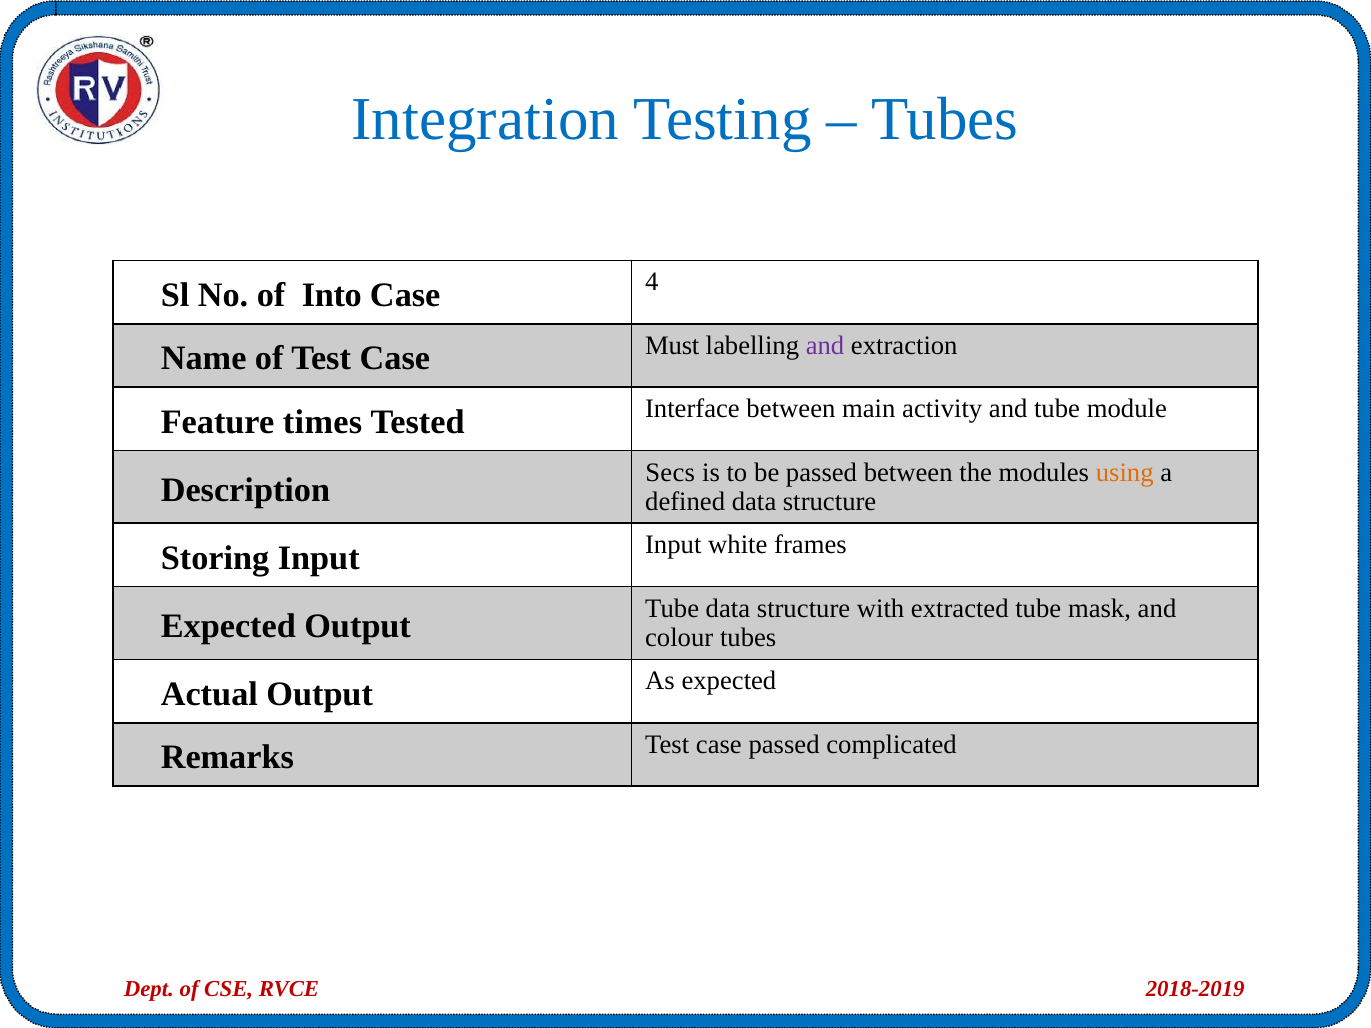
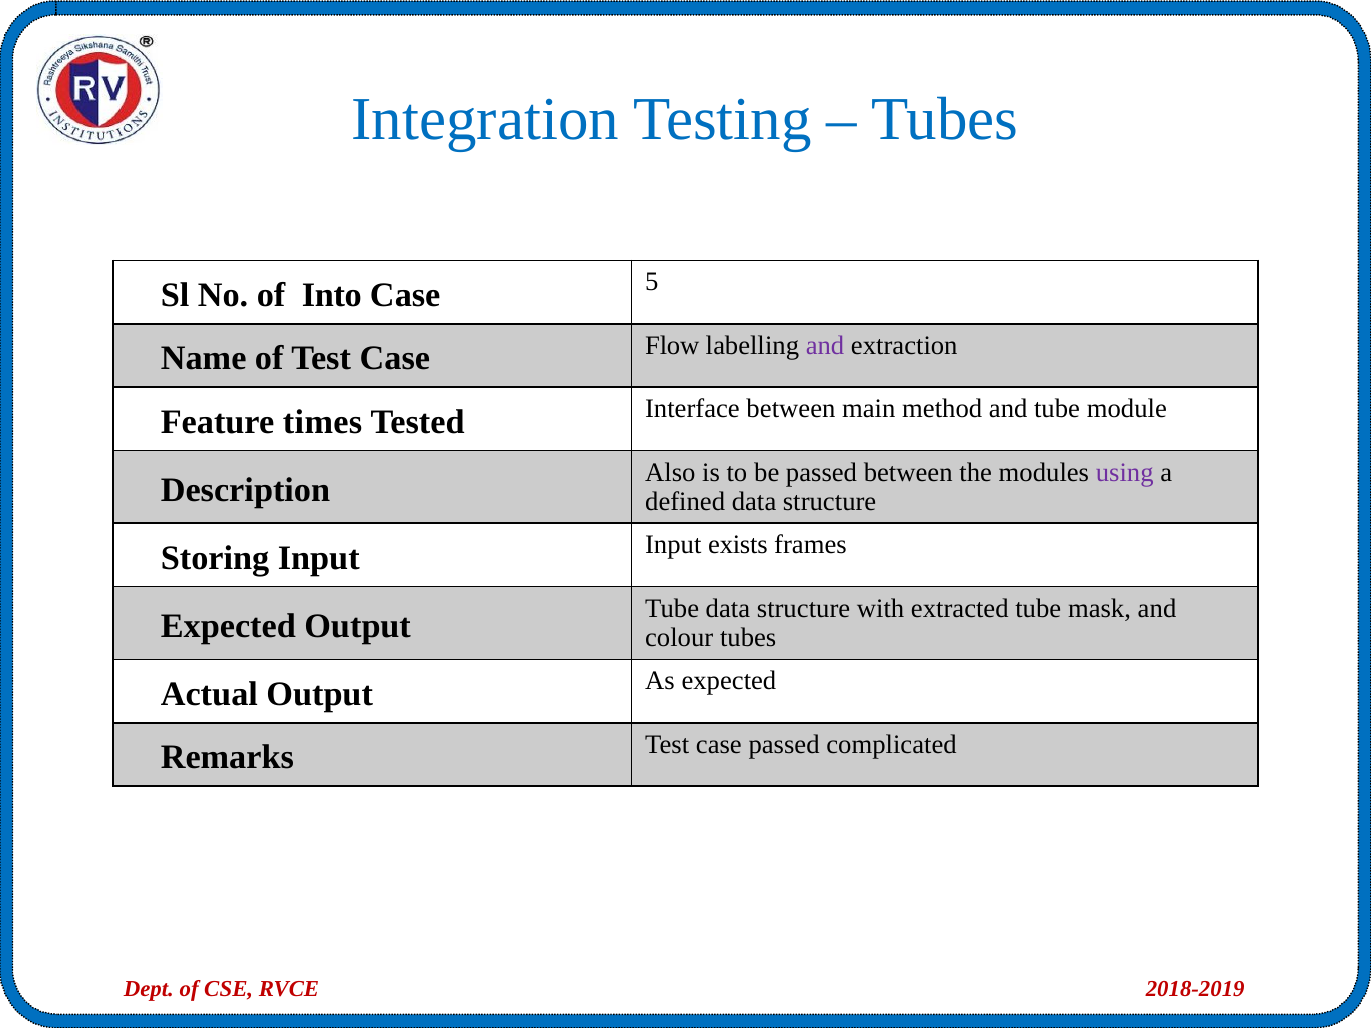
4: 4 -> 5 (652, 282)
Must: Must -> Flow (672, 346)
activity: activity -> method (942, 409)
Secs: Secs -> Also (670, 472)
using colour: orange -> purple (1125, 472)
white: white -> exists (738, 545)
